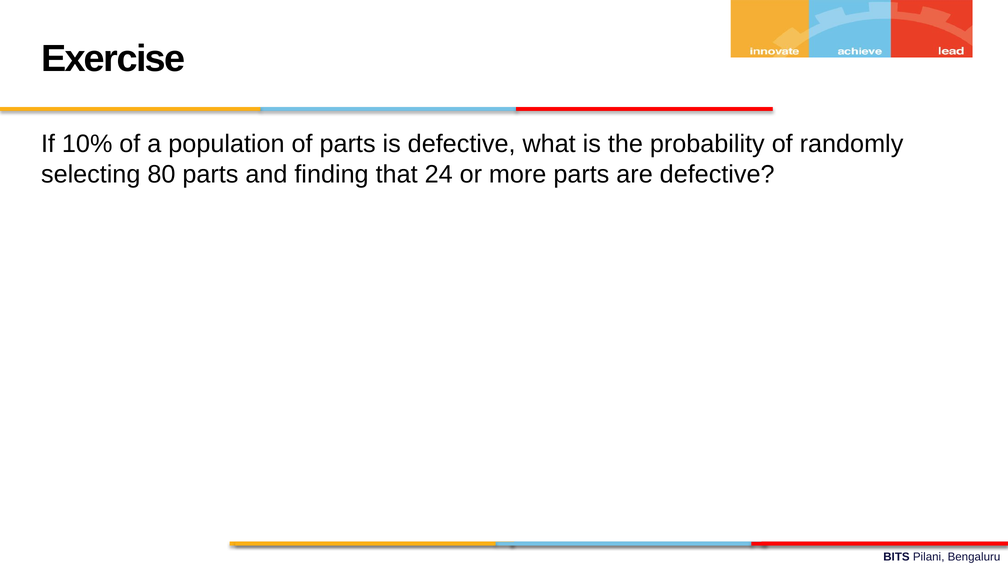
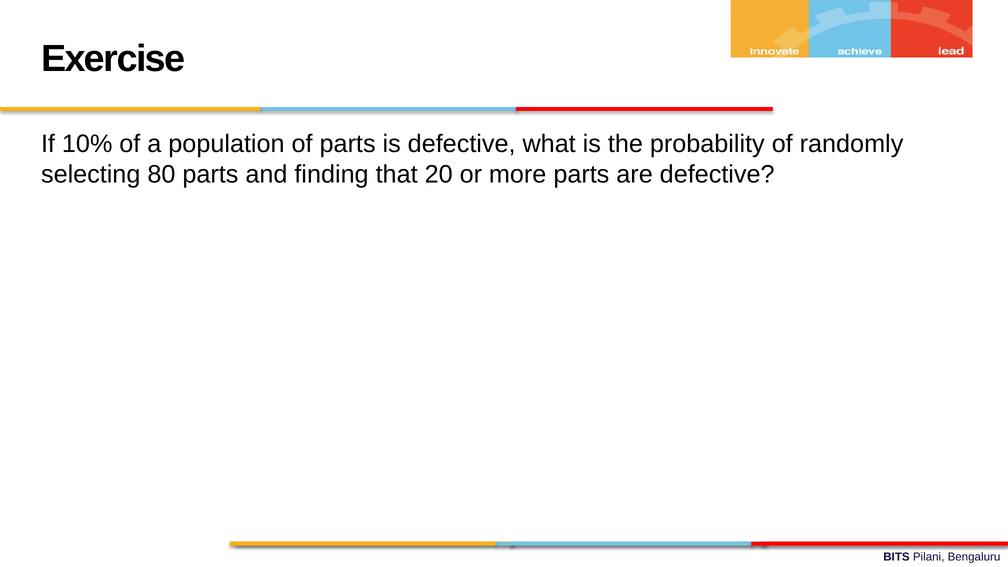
24: 24 -> 20 (439, 174)
